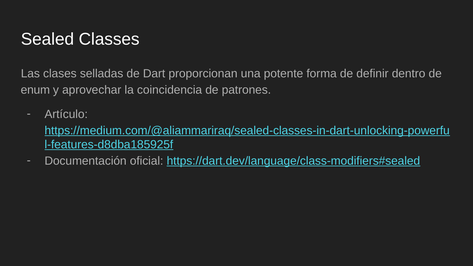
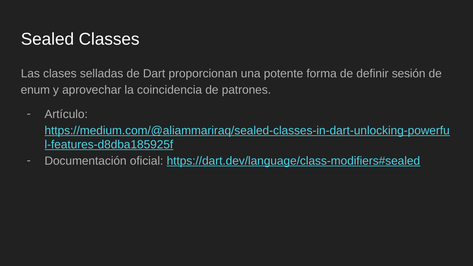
dentro: dentro -> sesión (409, 74)
